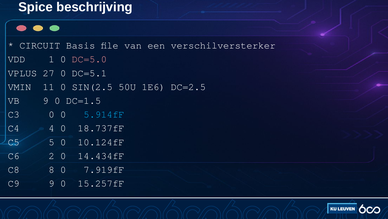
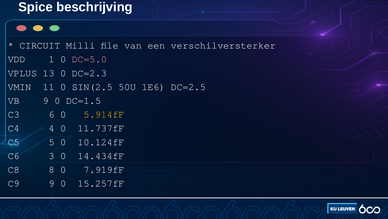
Basis: Basis -> Milli (81, 45)
27: 27 -> 13 (49, 73)
DC=5.1: DC=5.1 -> DC=2.3 (89, 73)
C3 0: 0 -> 6 (51, 114)
5.914fF colour: light blue -> yellow (104, 114)
18.737fF: 18.737fF -> 11.737fF (101, 128)
2: 2 -> 3 (51, 155)
